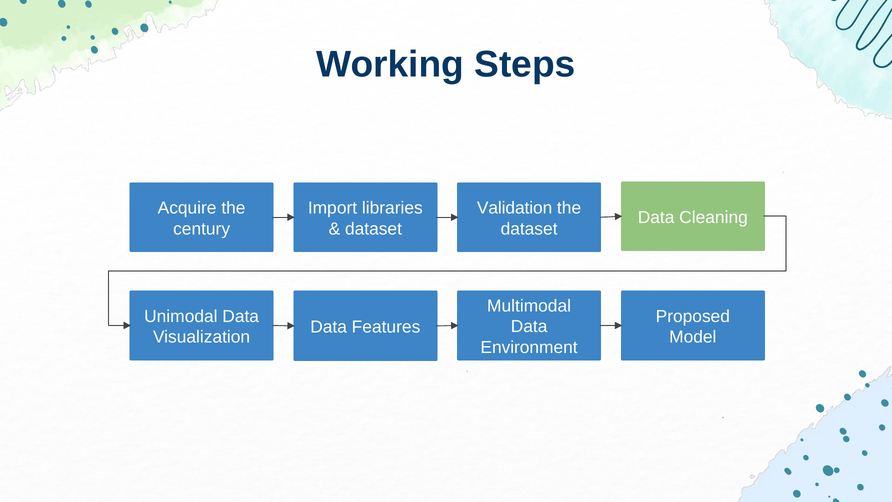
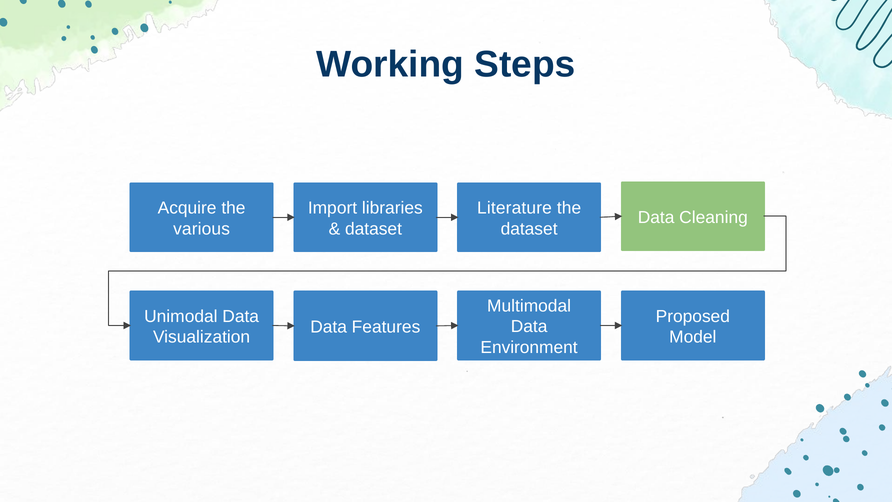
Validation: Validation -> Literature (514, 208)
century: century -> various (202, 229)
